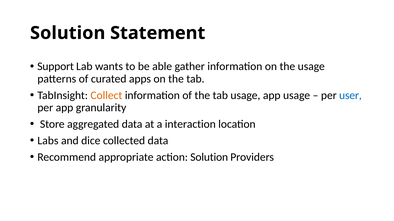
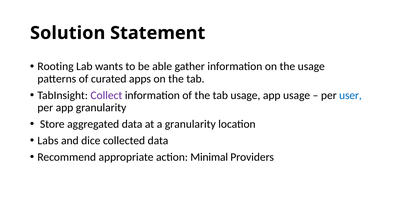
Support: Support -> Rooting (56, 67)
Collect colour: orange -> purple (106, 96)
a interaction: interaction -> granularity (190, 124)
action Solution: Solution -> Minimal (209, 158)
